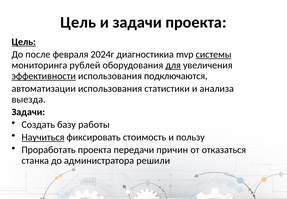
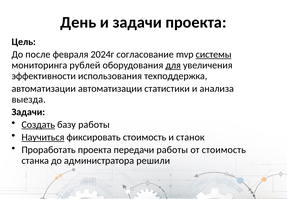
Цель: Цель -> День (78, 22)
Цель underline: present -> none (24, 42)
диагностикиа: диагностикиа -> согласование (145, 54)
эффективности underline: present -> none (44, 76)
подключаются: подключаются -> техподдержка (176, 76)
автоматизации использования: использования -> автоматизации (110, 88)
Создать underline: none -> present (38, 124)
пользу: пользу -> станок (190, 137)
передачи причин: причин -> работы (172, 150)
от отказаться: отказаться -> стоимость (224, 150)
